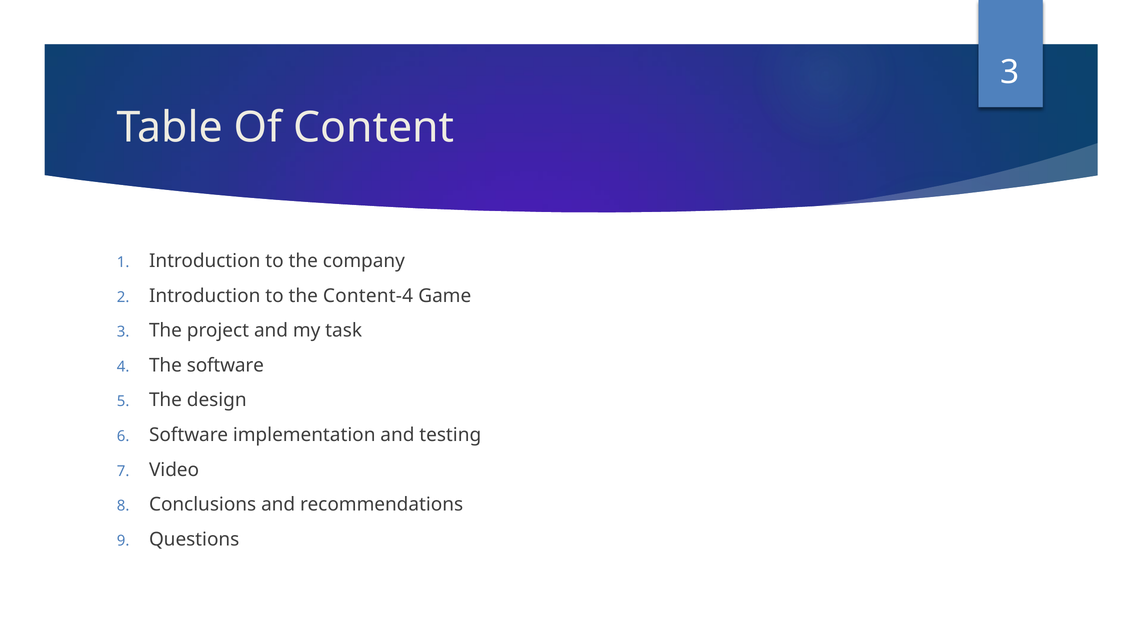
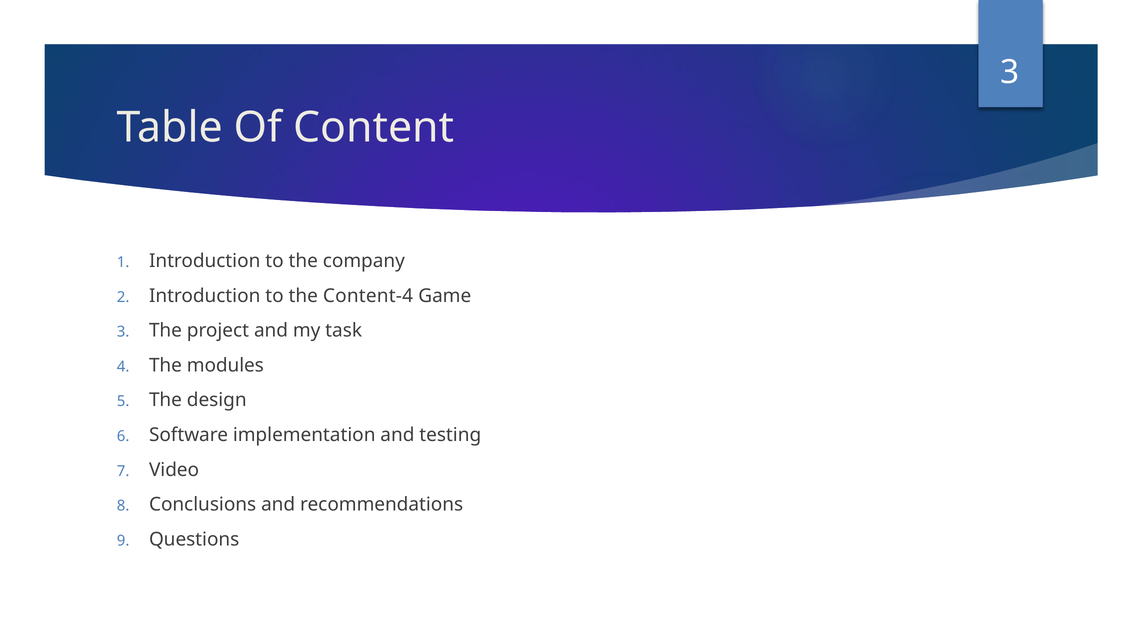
The software: software -> modules (225, 365)
